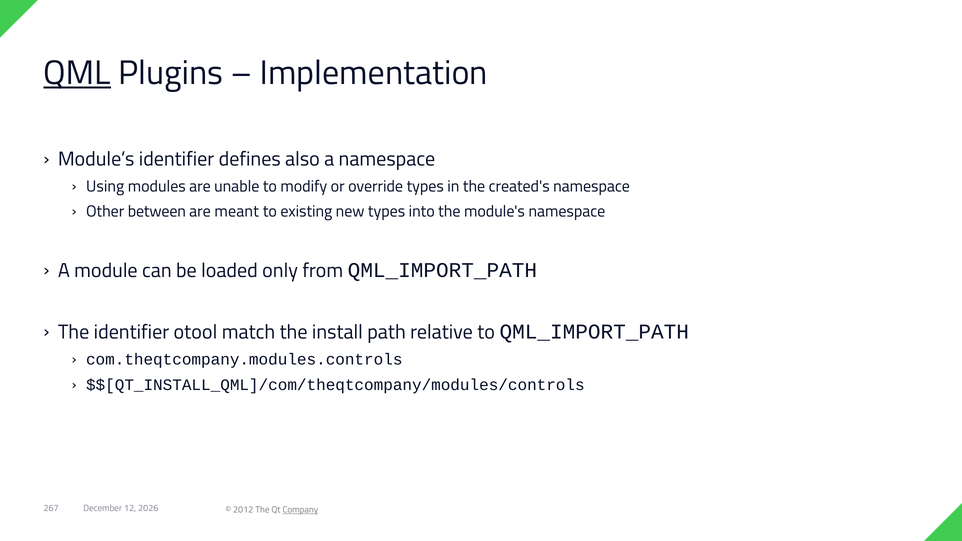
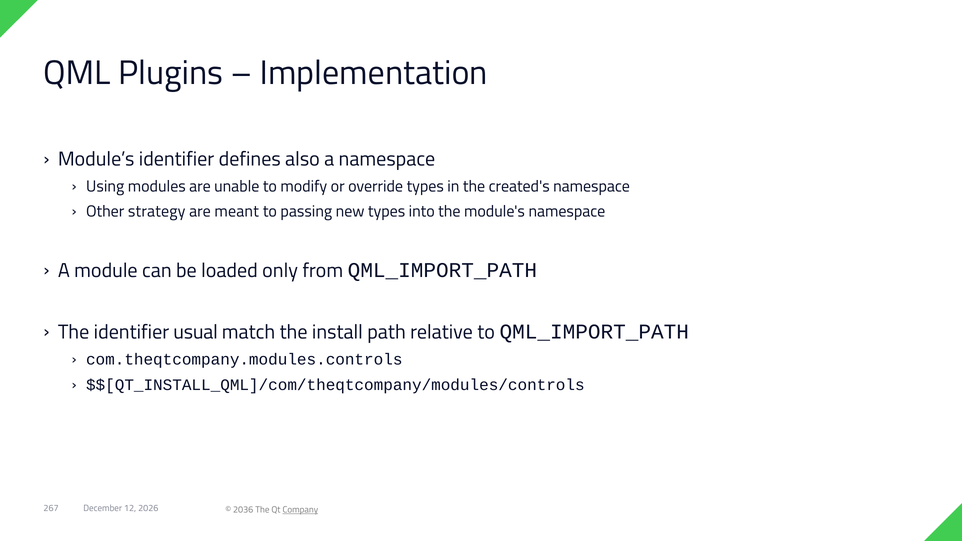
QML underline: present -> none (77, 73)
between: between -> strategy (157, 212)
existing: existing -> passing (306, 212)
otool: otool -> usual (196, 332)
2012: 2012 -> 2036 (243, 510)
